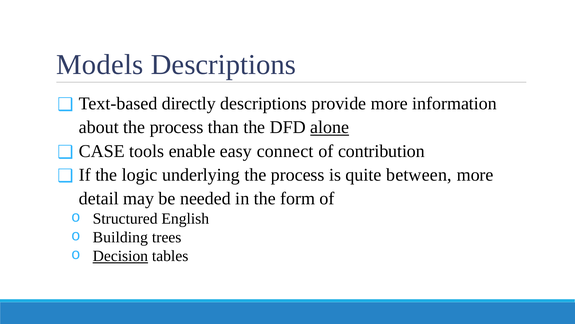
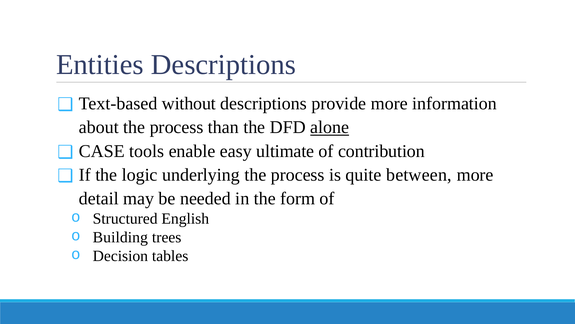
Models: Models -> Entities (100, 64)
directly: directly -> without (189, 103)
connect: connect -> ultimate (285, 151)
Decision underline: present -> none (120, 256)
